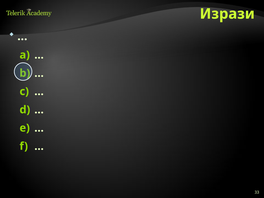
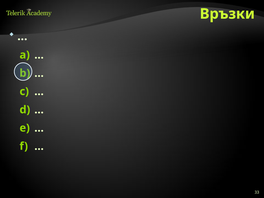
Изрази: Изрази -> Връзки (227, 14)
